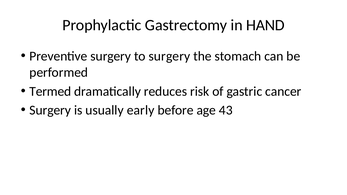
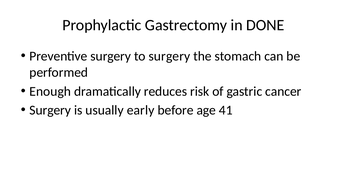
HAND: HAND -> DONE (265, 25)
Termed: Termed -> Enough (50, 91)
43: 43 -> 41 (226, 110)
